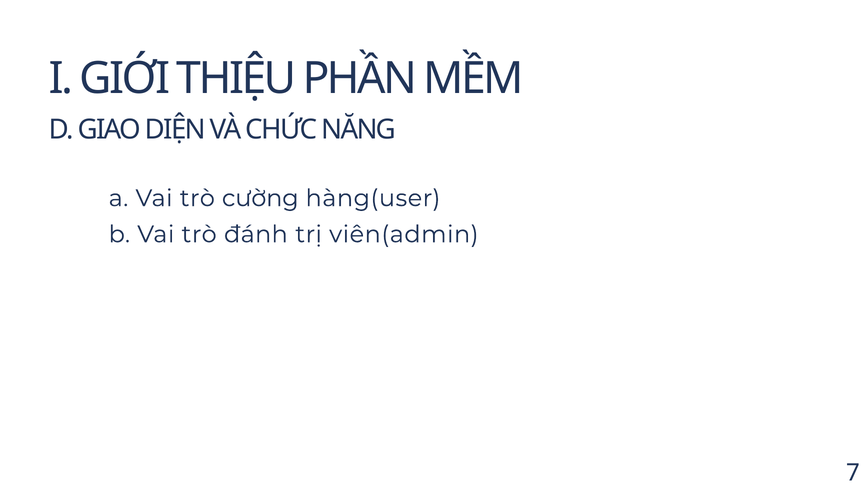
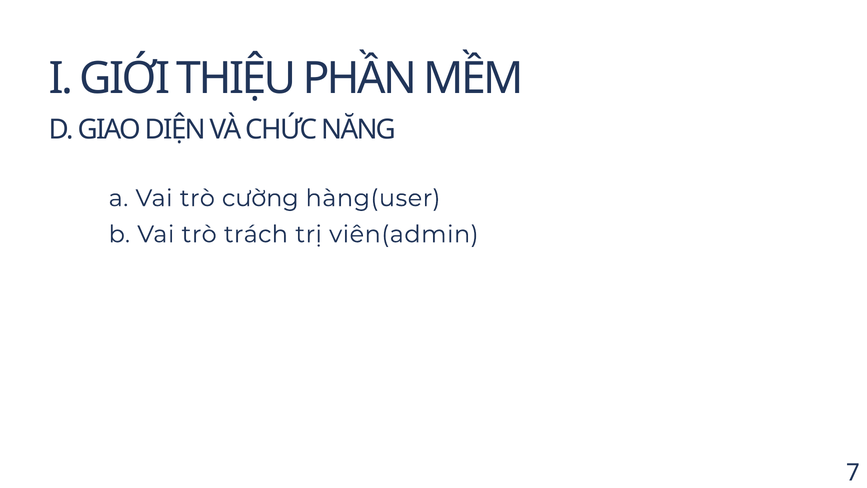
đánh: đánh -> trách (256, 234)
